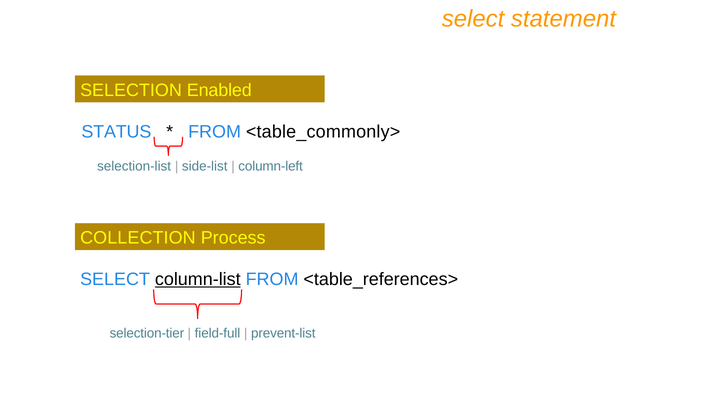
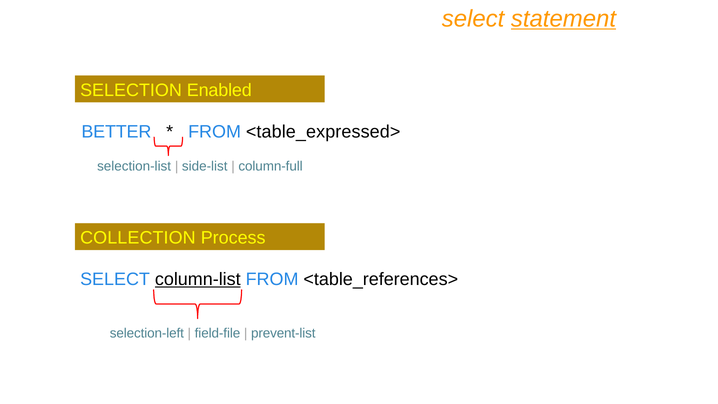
statement underline: none -> present (563, 19)
STATUS: STATUS -> BETTER (116, 132)
<table_commonly>: <table_commonly> -> <table_expressed> (323, 132)
column-left: column-left -> column-full (271, 166)
selection-tier: selection-tier -> selection-left (147, 333)
field-full: field-full -> field-file (218, 333)
